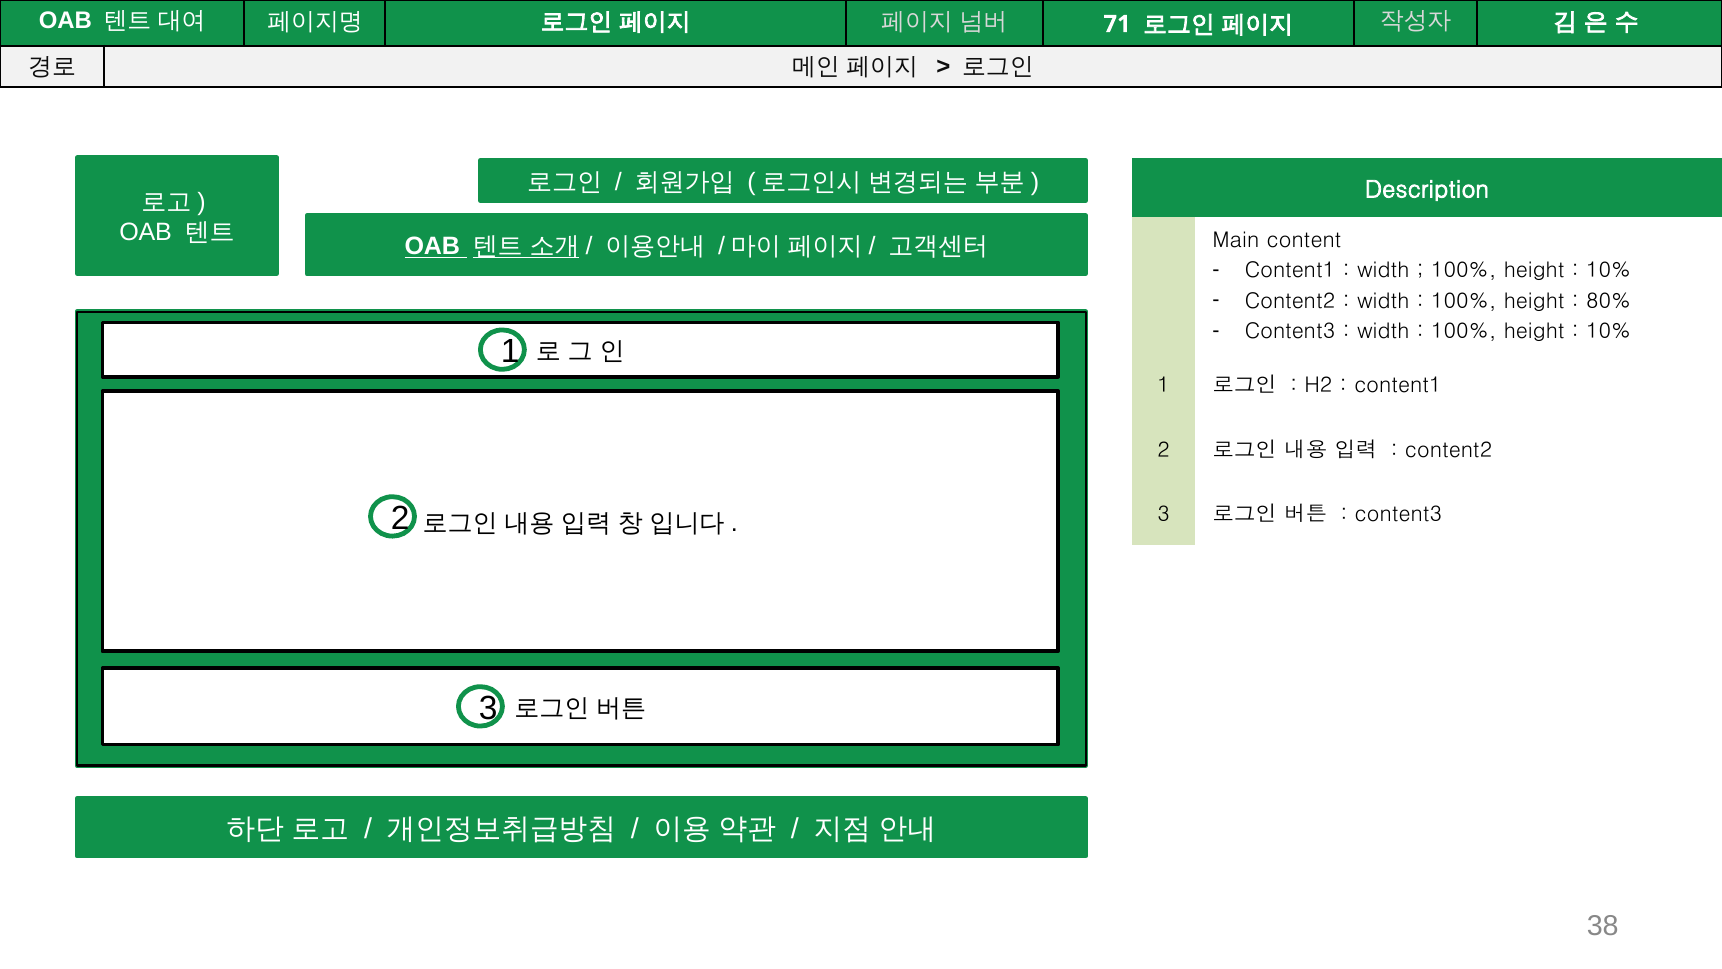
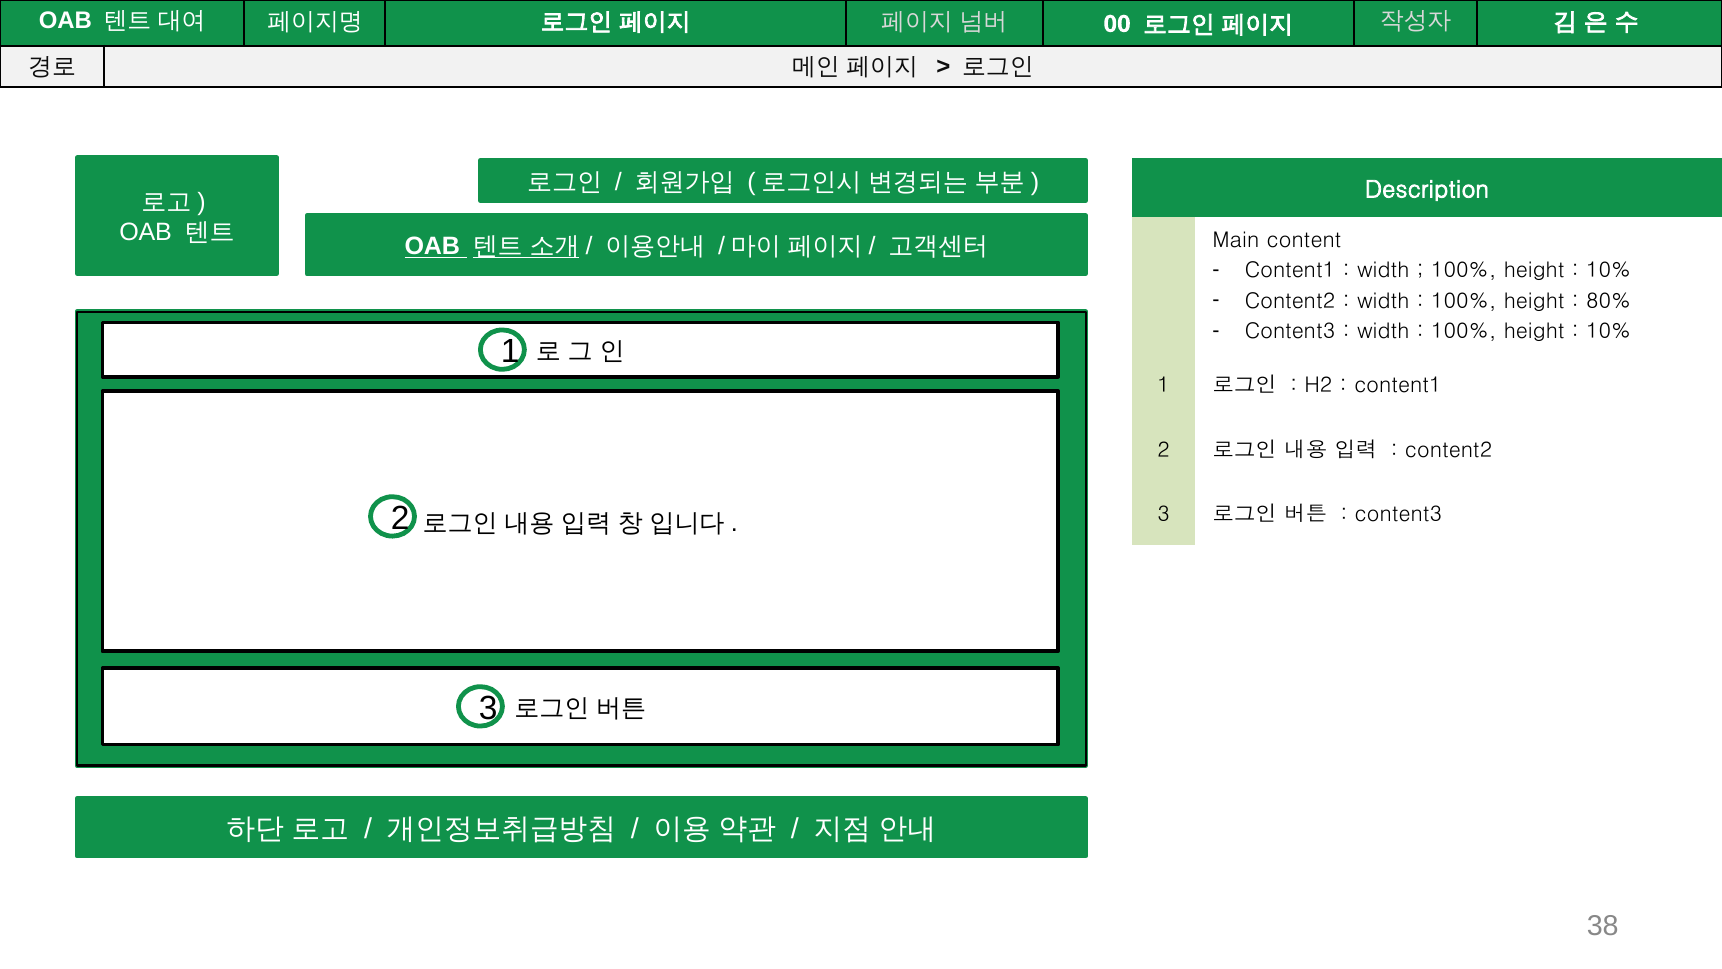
71: 71 -> 00 (1117, 24)
